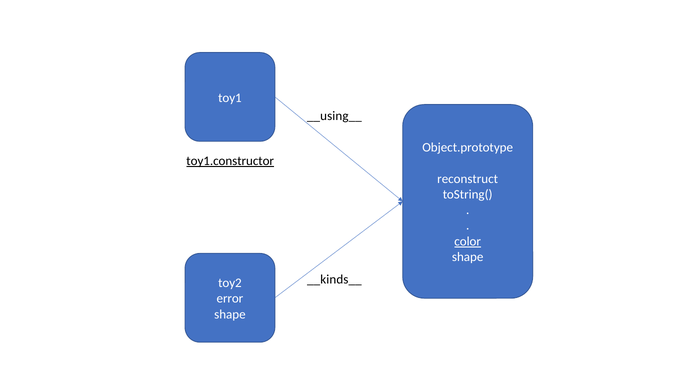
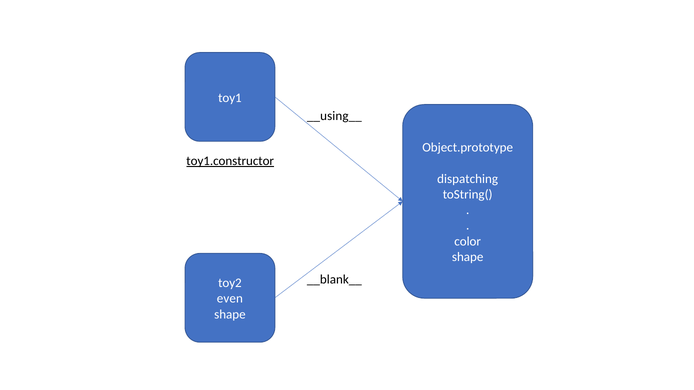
reconstruct: reconstruct -> dispatching (468, 179)
color underline: present -> none (468, 242)
__kinds__: __kinds__ -> __blank__ (334, 280)
error: error -> even (230, 299)
